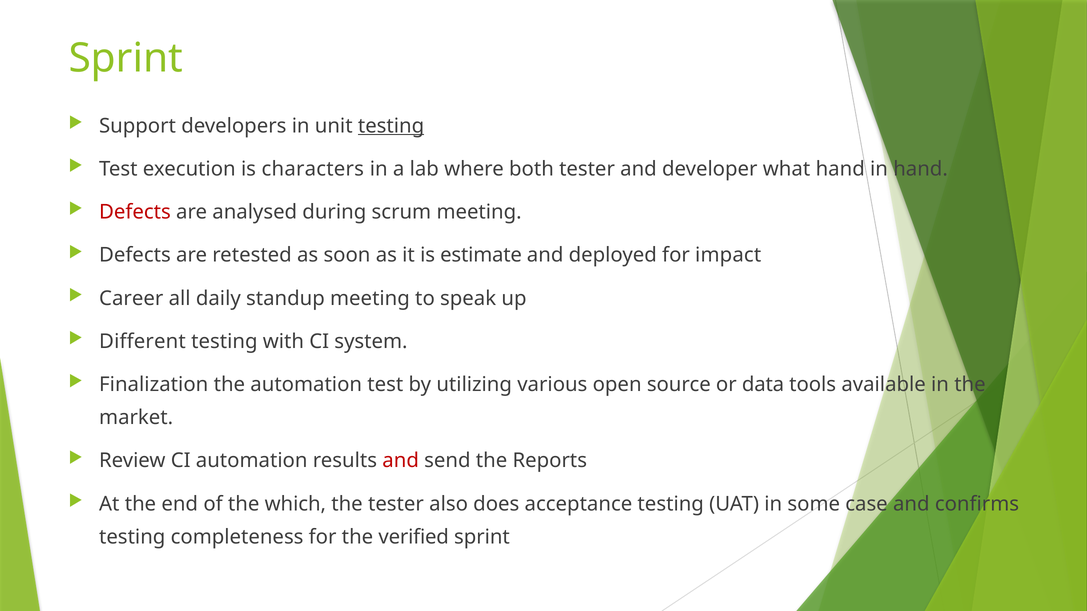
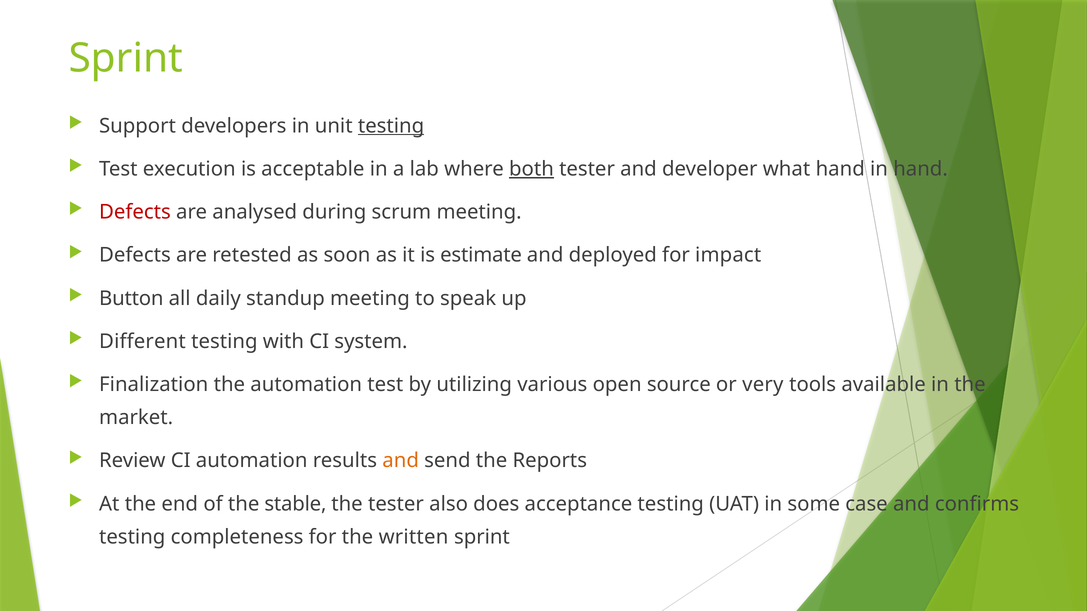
characters: characters -> acceptable (313, 169)
both underline: none -> present (531, 169)
Career: Career -> Button (131, 299)
data: data -> very (763, 385)
and colour: red -> orange (401, 461)
which: which -> stable (295, 504)
verified: verified -> written (413, 537)
